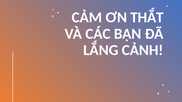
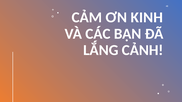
THẮT: THẮT -> KINH (147, 17)
